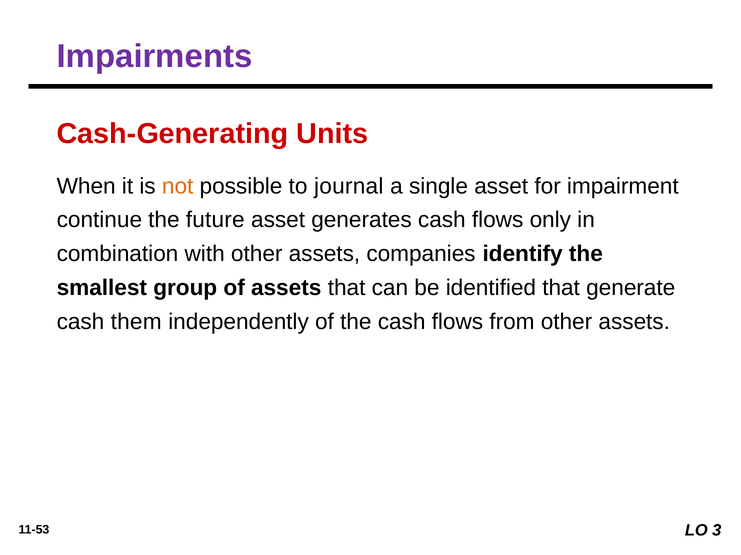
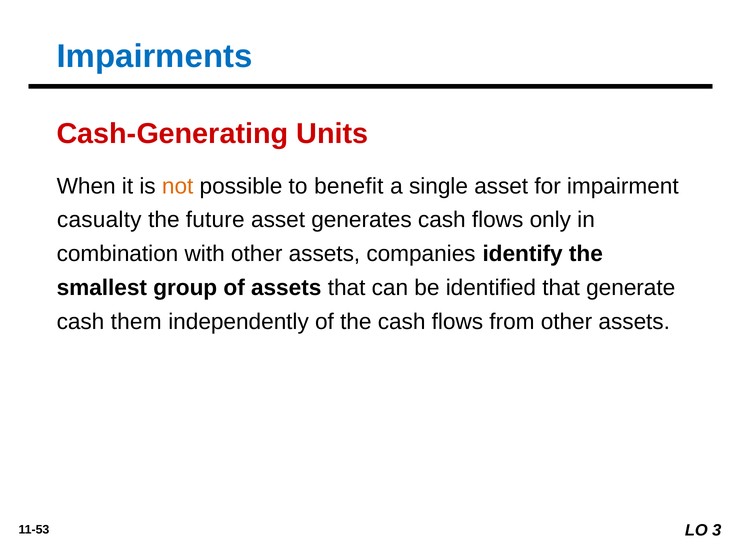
Impairments colour: purple -> blue (155, 57)
journal: journal -> benefit (349, 186)
continue: continue -> casualty (99, 220)
